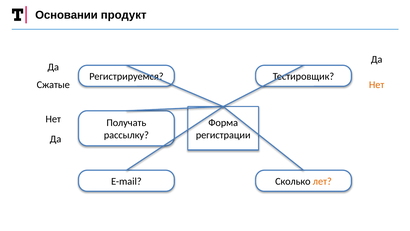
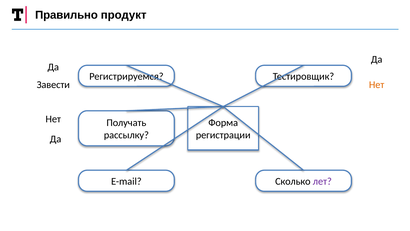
Основании: Основании -> Правильно (66, 15)
Сжатые: Сжатые -> Завести (53, 85)
лет colour: orange -> purple (322, 181)
